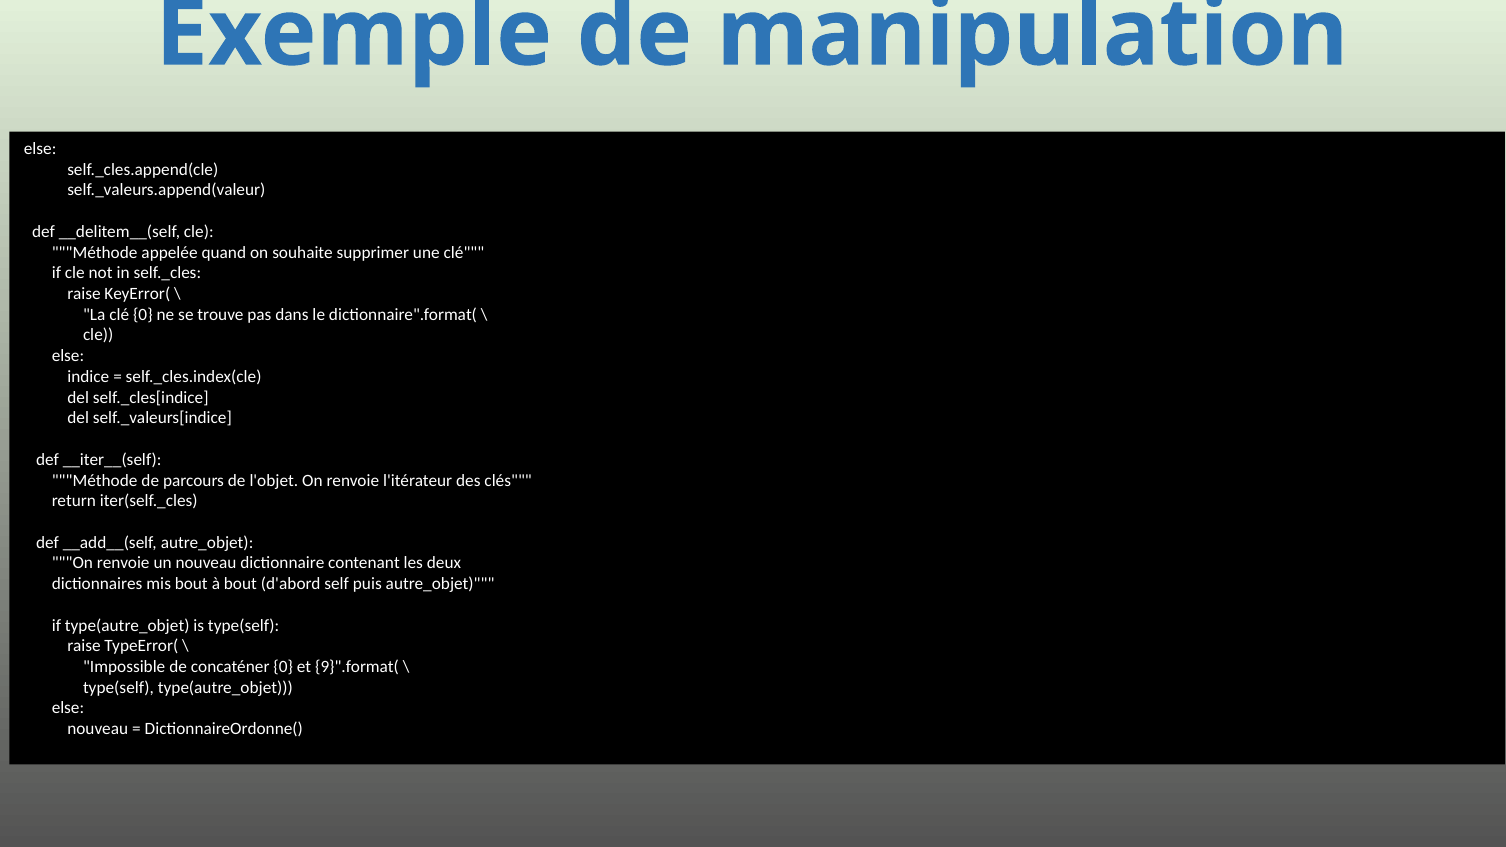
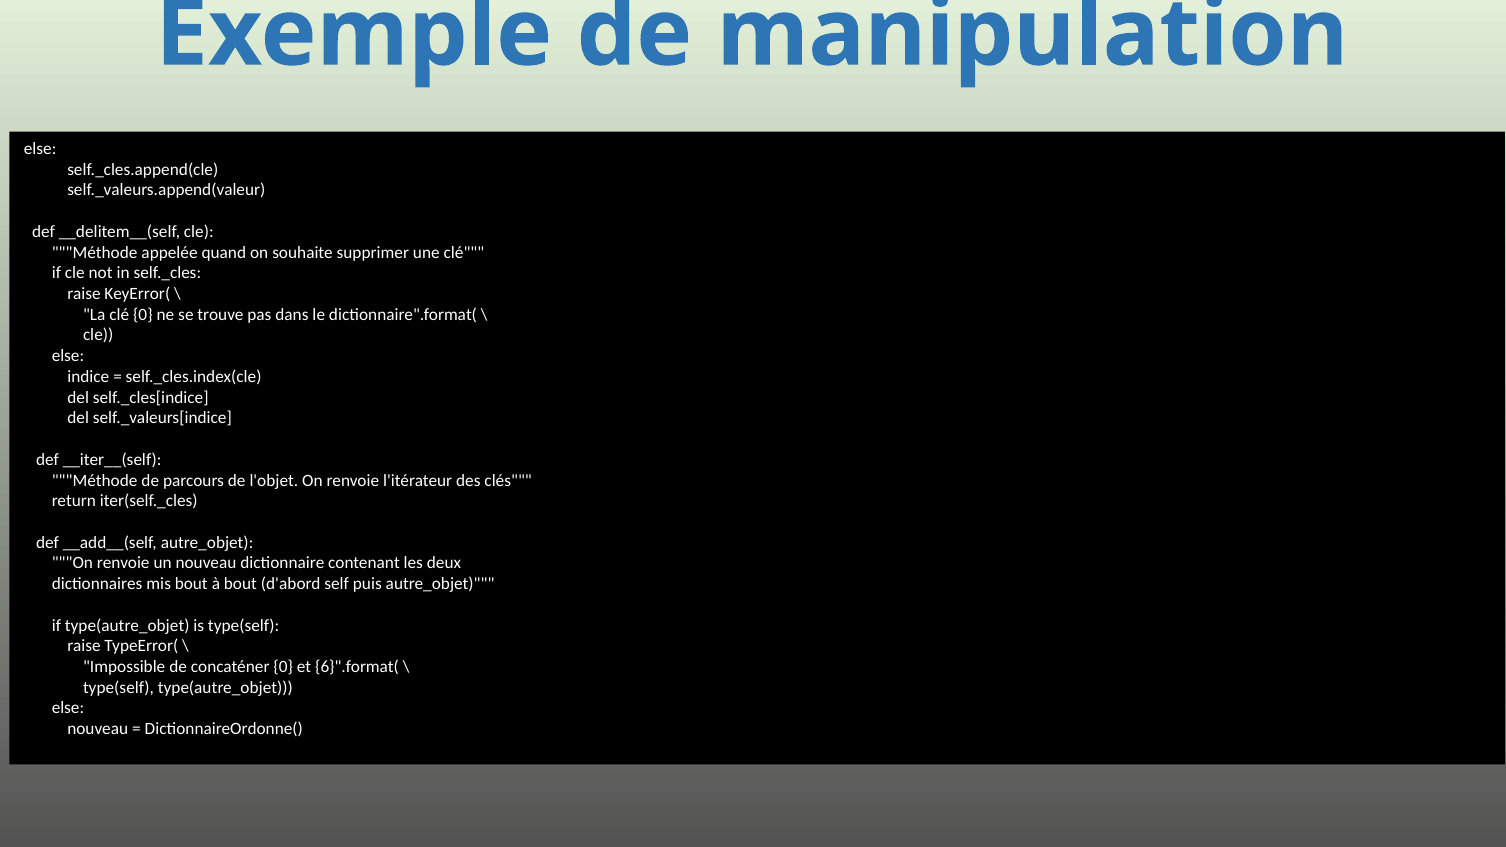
9}".format(: 9}".format( -> 6}".format( (357, 667)
